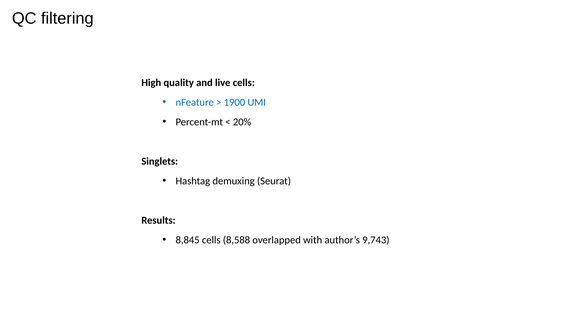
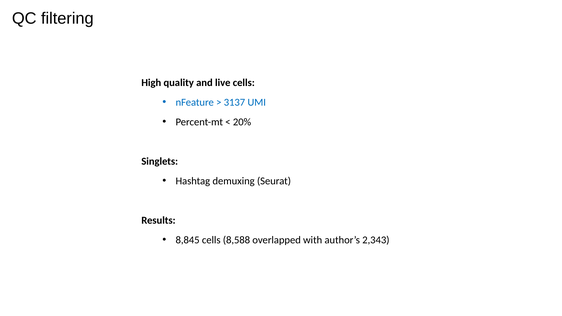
1900: 1900 -> 3137 (234, 102)
9,743: 9,743 -> 2,343 (376, 240)
